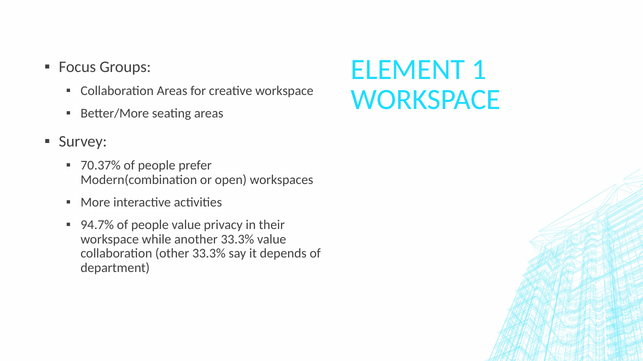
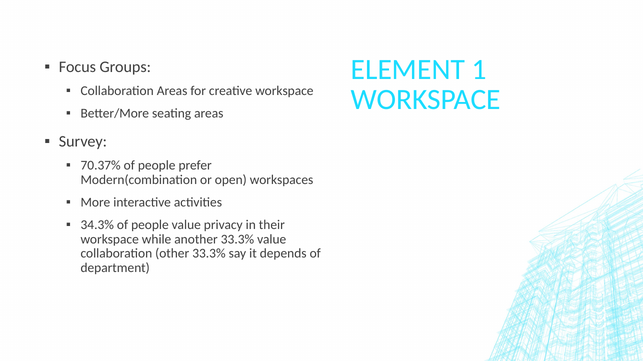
94.7%: 94.7% -> 34.3% (97, 225)
